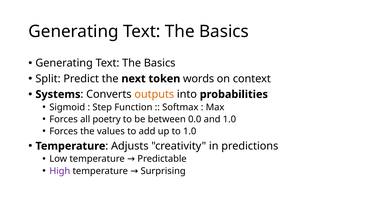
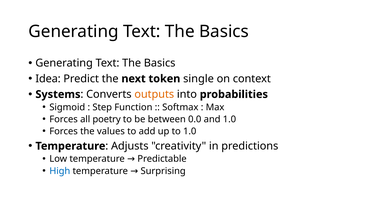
Split: Split -> Idea (48, 79)
words: words -> single (198, 79)
High colour: purple -> blue (60, 171)
